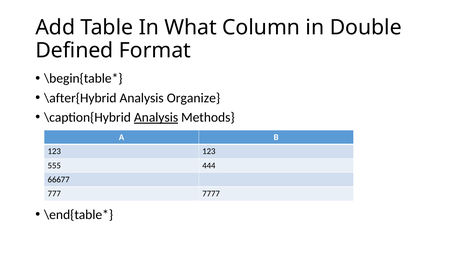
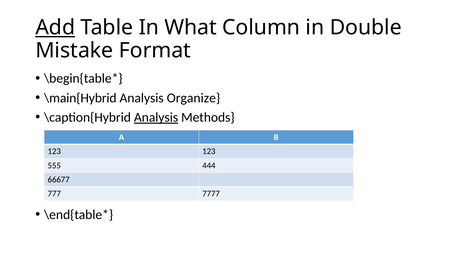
Add underline: none -> present (55, 27)
Defined: Defined -> Mistake (74, 50)
\after{Hybrid: \after{Hybrid -> \main{Hybrid (80, 98)
